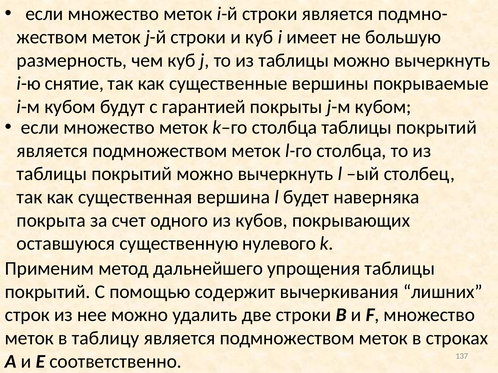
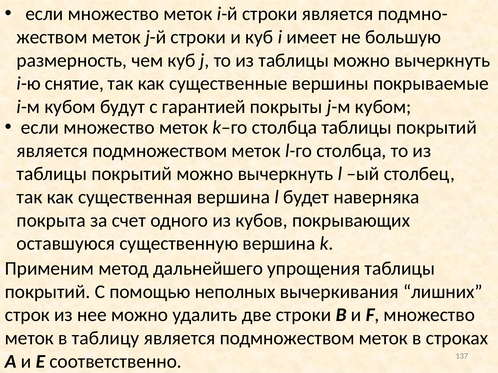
существенную нулевого: нулевого -> вершина (279, 244)
содержит: содержит -> неполных (235, 292)
